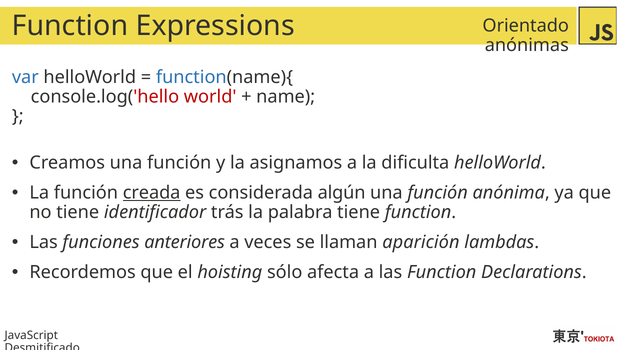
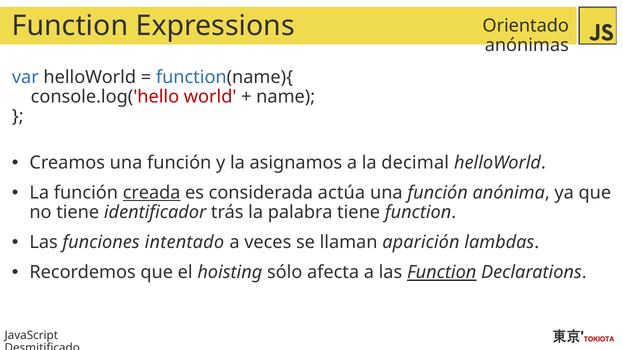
dificulta: dificulta -> decimal (415, 163)
algún: algún -> actúa (341, 193)
anteriores: anteriores -> intentado (184, 243)
Function underline: none -> present (442, 273)
